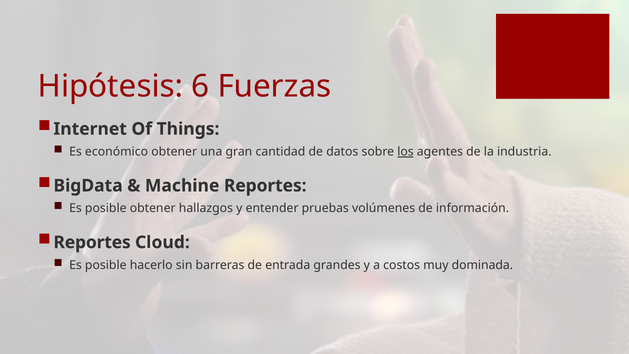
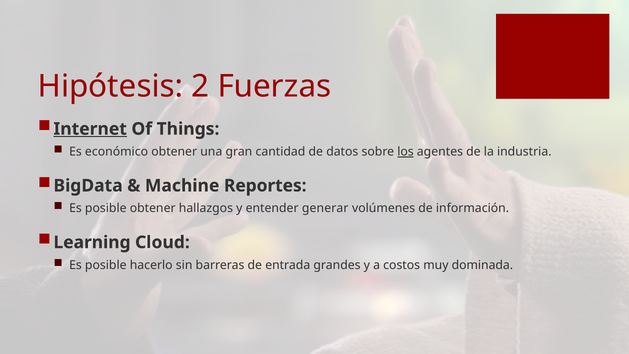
6: 6 -> 2 (200, 86)
Internet underline: none -> present (90, 129)
pruebas: pruebas -> generar (325, 208)
Reportes: Reportes -> Learning (92, 242)
